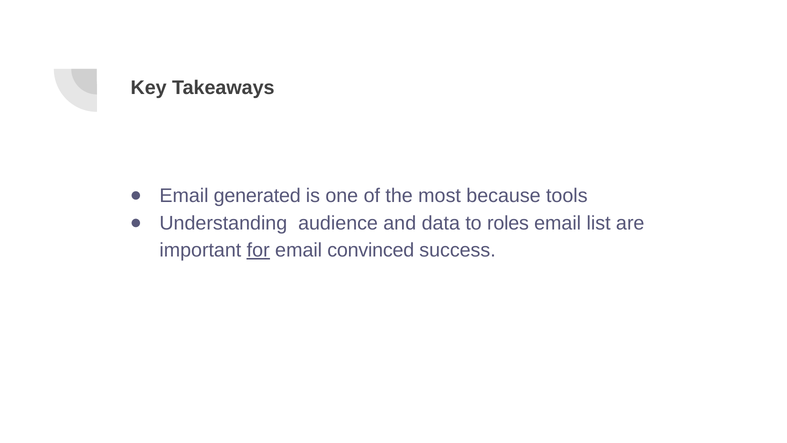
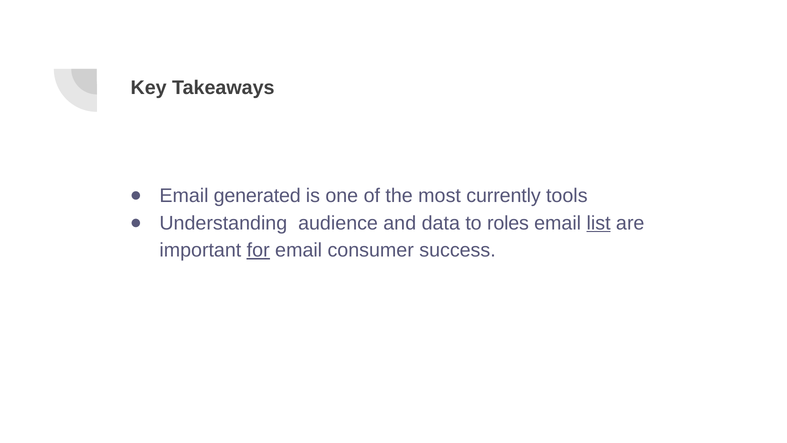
because: because -> currently (504, 196)
list underline: none -> present (599, 223)
convinced: convinced -> consumer (371, 250)
